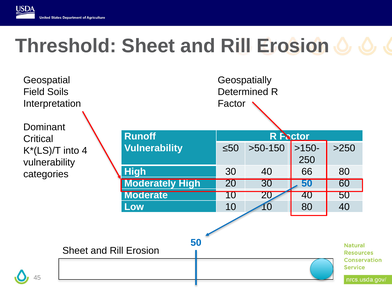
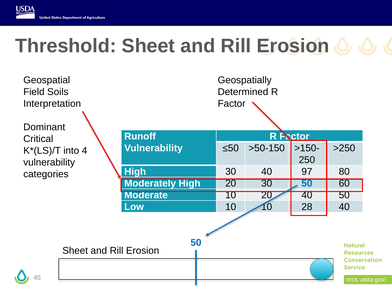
66: 66 -> 97 (307, 172)
80: 80 -> 28 (307, 207)
